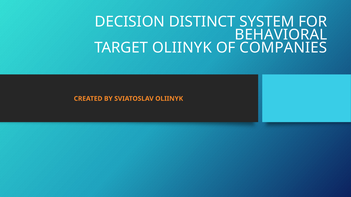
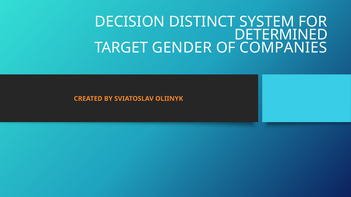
BEHAVIORAL: BEHAVIORAL -> DETERMINED (281, 35)
TARGET OLIINYK: OLIINYK -> GENDER (182, 48)
